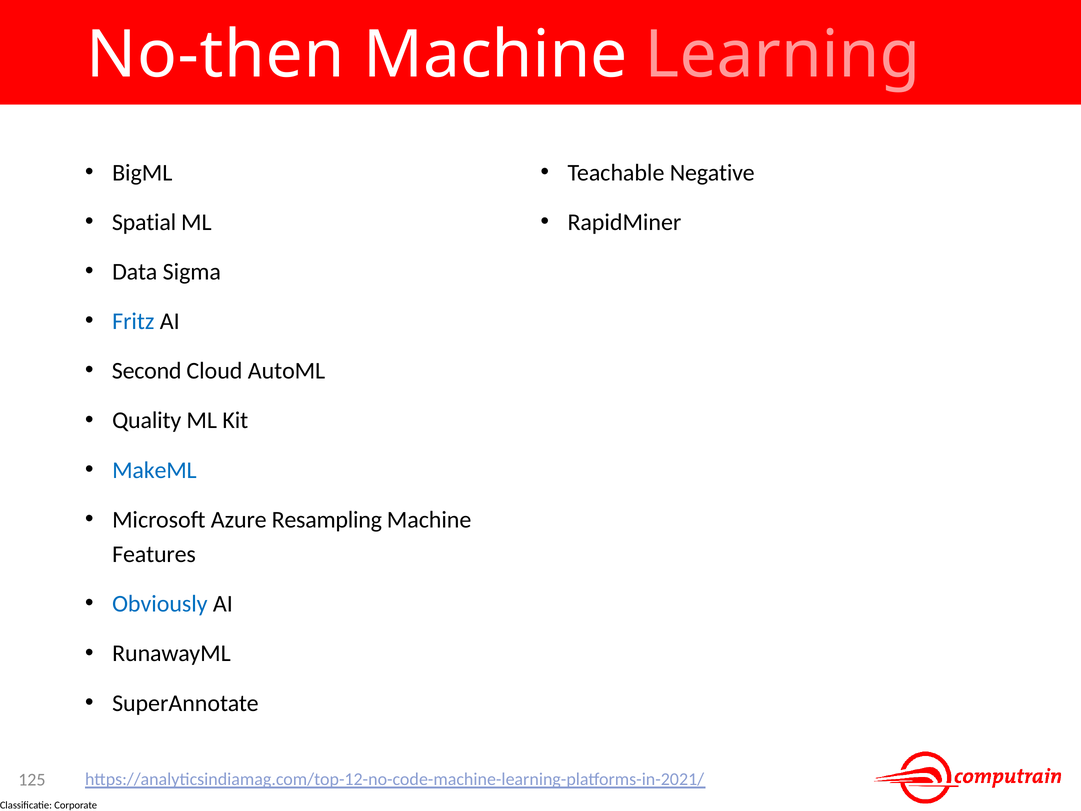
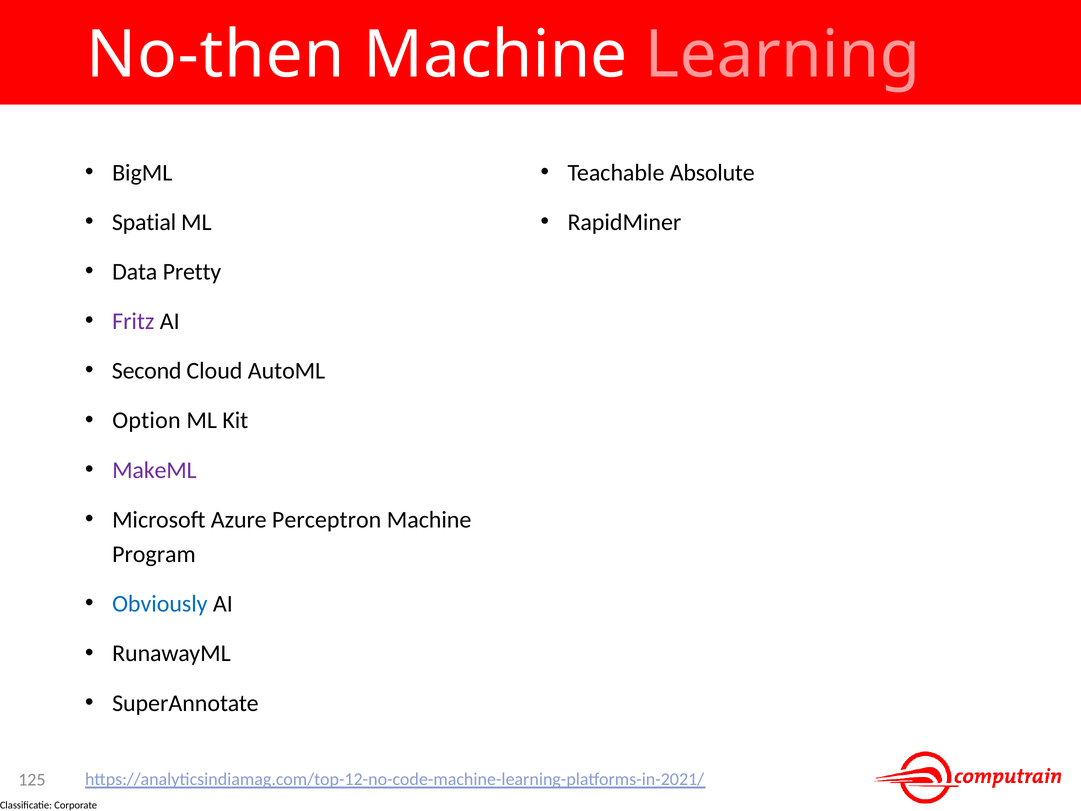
Negative: Negative -> Absolute (712, 173)
Sigma: Sigma -> Pretty (192, 272)
Fritz colour: blue -> purple (133, 321)
Quality: Quality -> Option (146, 420)
MakeML colour: blue -> purple (154, 470)
Resampling: Resampling -> Perceptron (327, 520)
Features: Features -> Program (154, 554)
